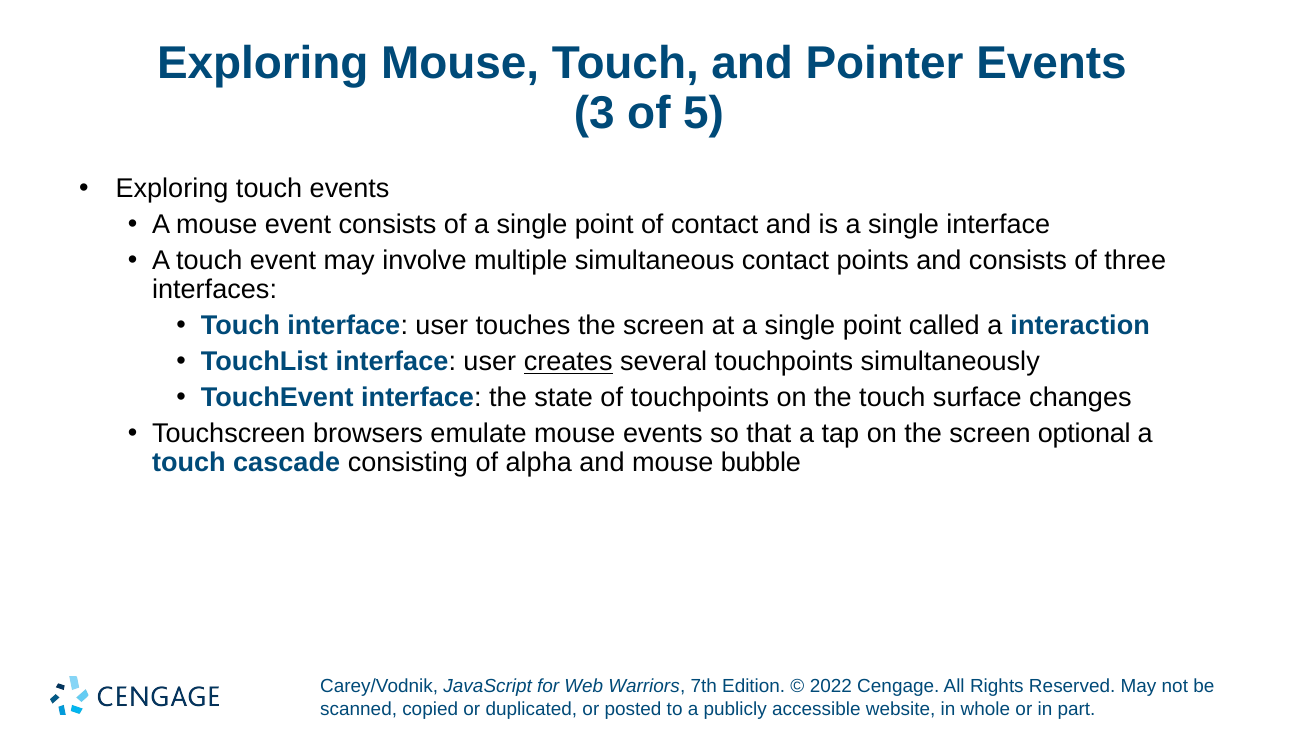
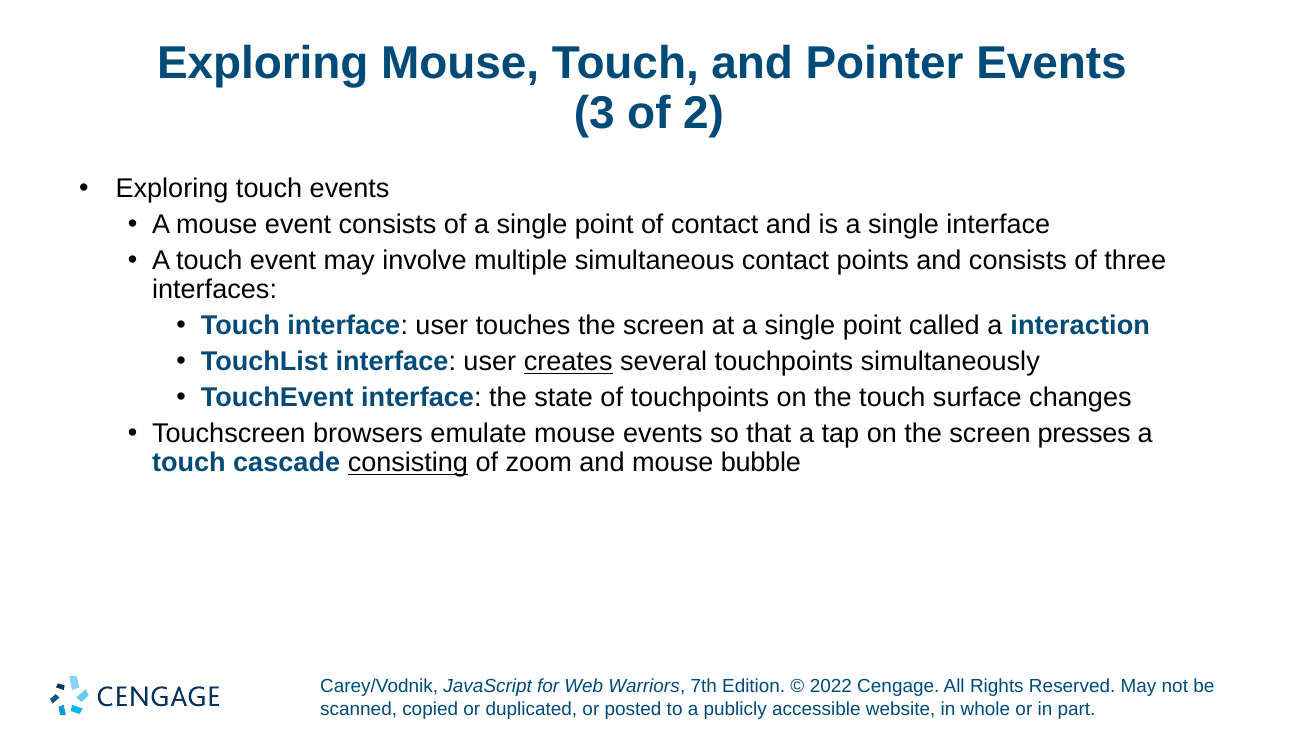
5: 5 -> 2 (704, 113)
optional: optional -> presses (1084, 434)
consisting underline: none -> present (408, 463)
alpha: alpha -> zoom (539, 463)
